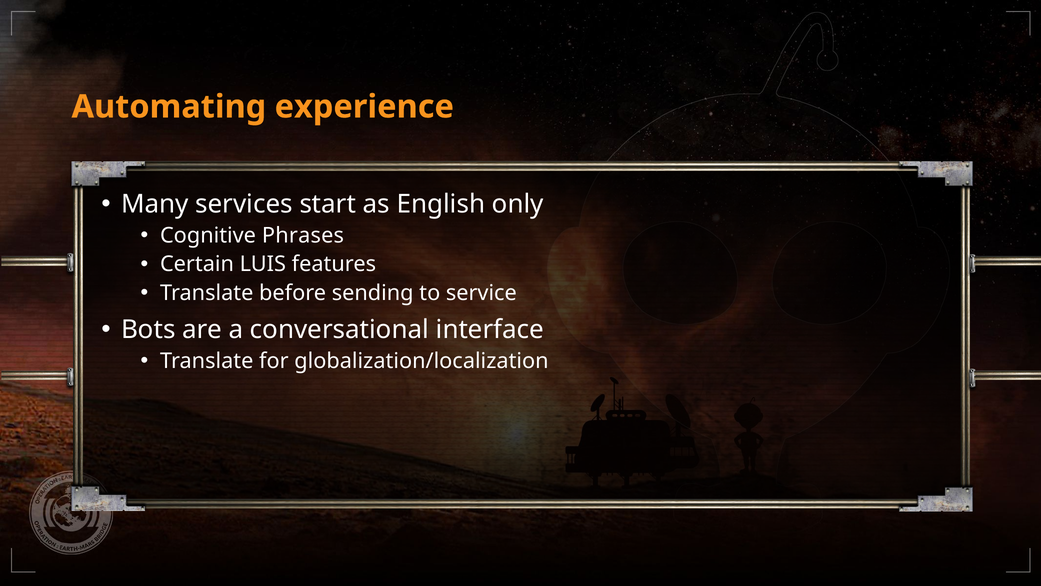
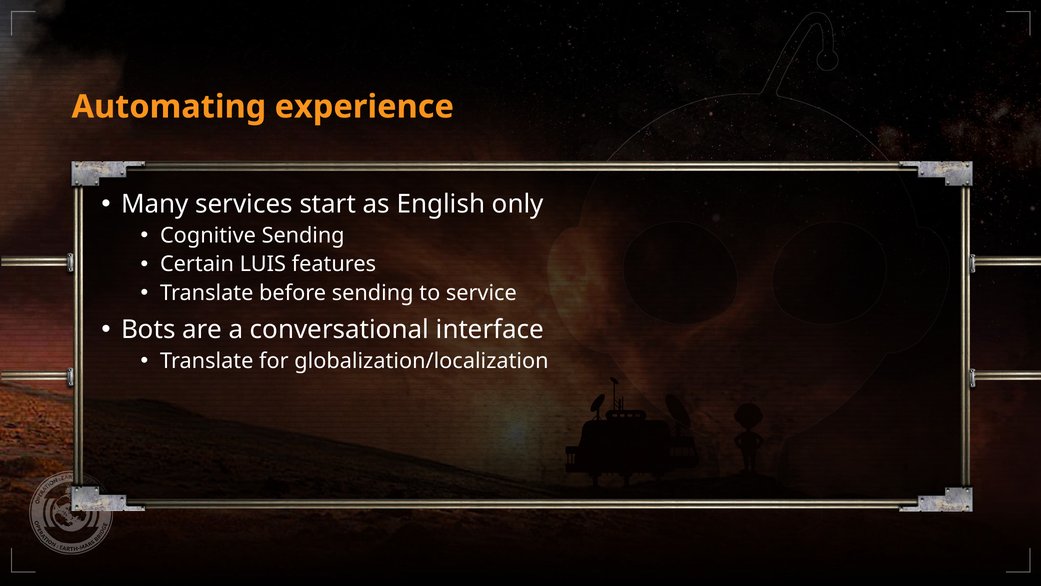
Cognitive Phrases: Phrases -> Sending (303, 235)
